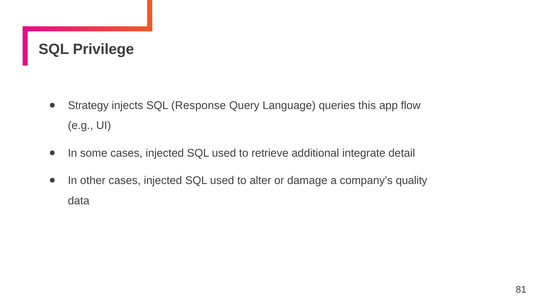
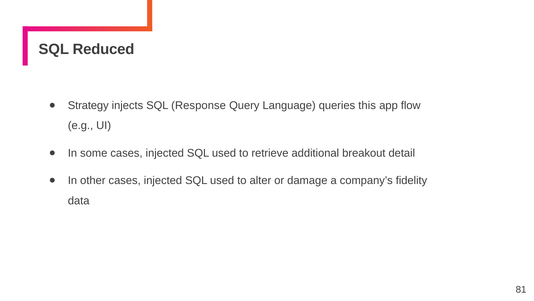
Privilege: Privilege -> Reduced (103, 49)
integrate: integrate -> breakout (364, 153)
quality: quality -> fidelity (411, 180)
